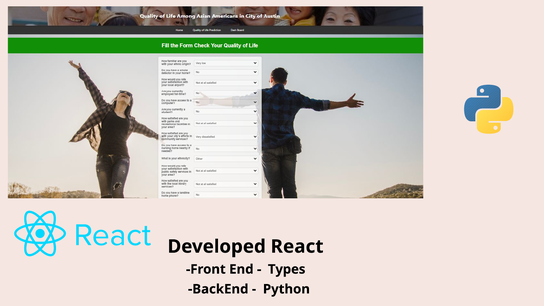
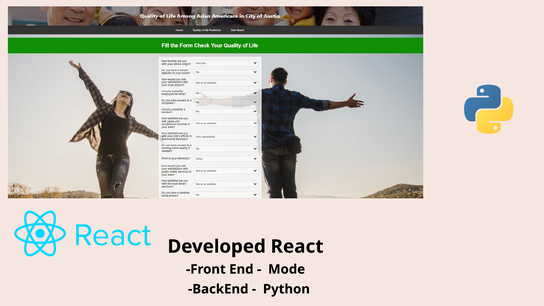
Types: Types -> Mode (287, 269)
